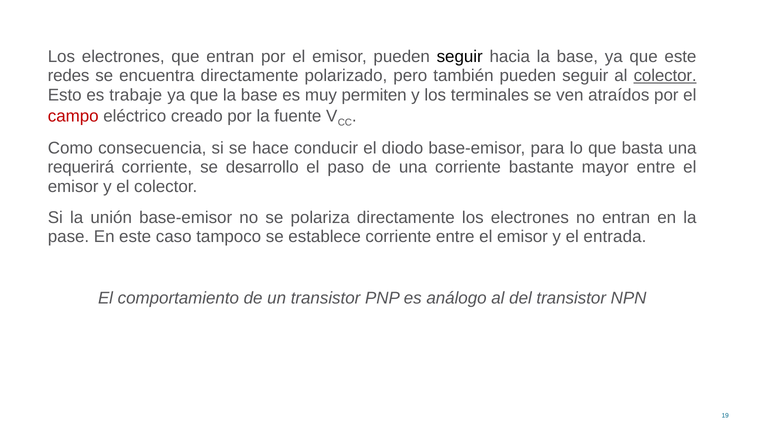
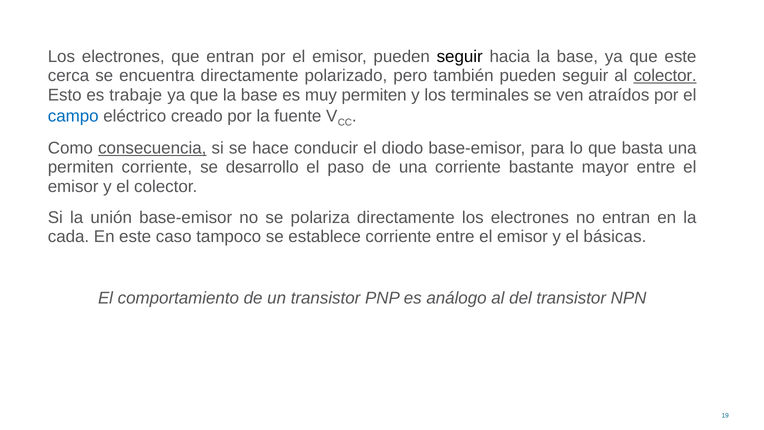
redes: redes -> cerca (69, 76)
campo colour: red -> blue (73, 116)
consecuencia underline: none -> present (152, 148)
requerirá: requerirá -> permiten (81, 167)
pase: pase -> cada (69, 237)
entrada: entrada -> básicas (615, 237)
